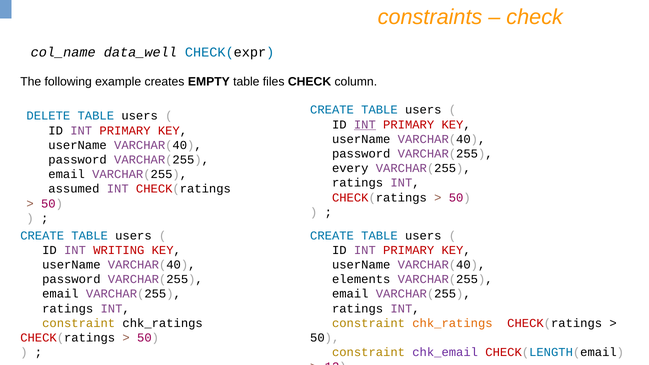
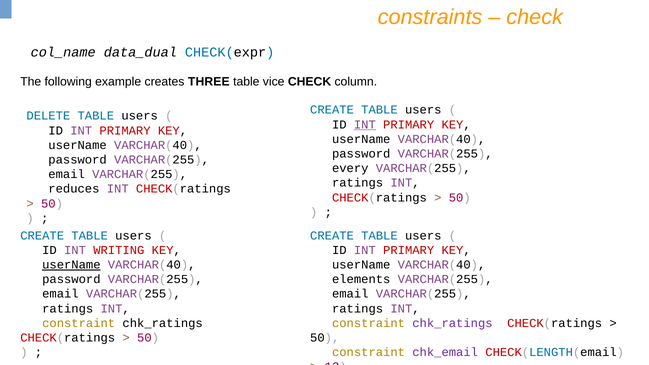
data_well: data_well -> data_dual (140, 52)
EMPTY: EMPTY -> THREE (209, 82)
files: files -> vice (274, 82)
assumed: assumed -> reduces (74, 189)
userName underline: none -> present (71, 265)
chk_ratings colour: orange -> purple (452, 323)
